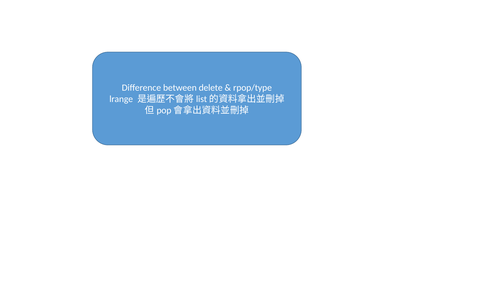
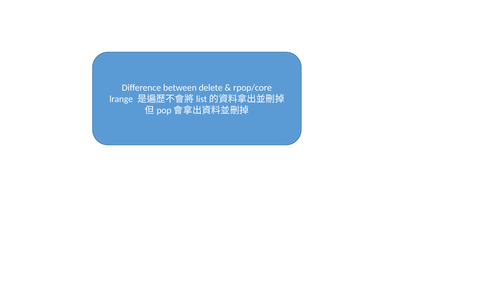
rpop/type: rpop/type -> rpop/core (252, 88)
